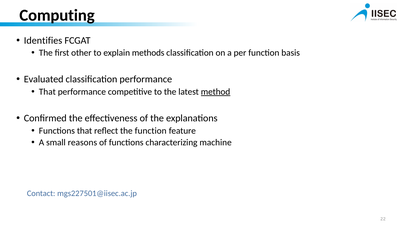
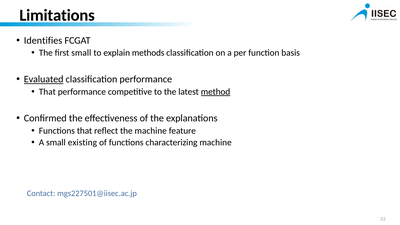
Computing: Computing -> Limitations (57, 15)
first other: other -> small (81, 53)
Evaluated underline: none -> present (44, 79)
the function: function -> machine (151, 131)
reasons: reasons -> existing (82, 143)
